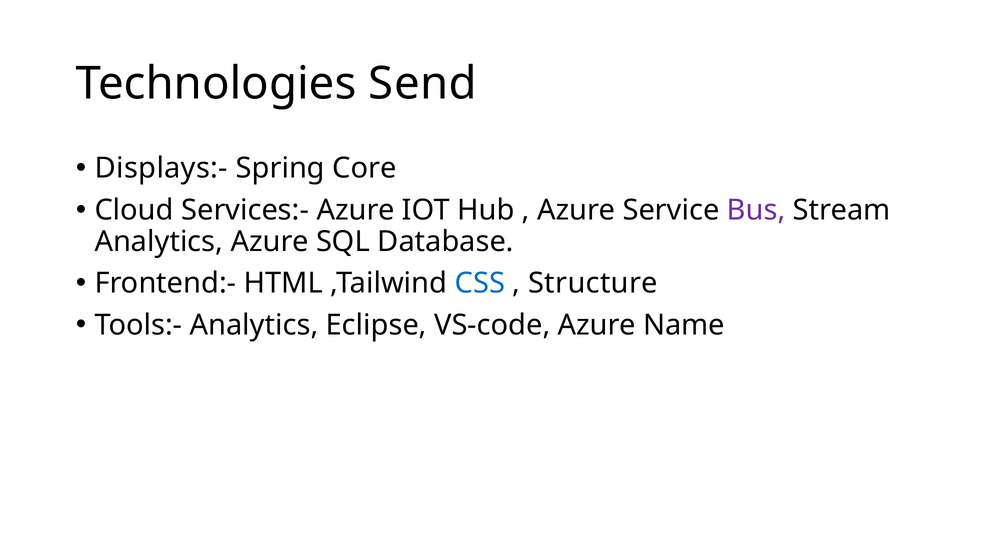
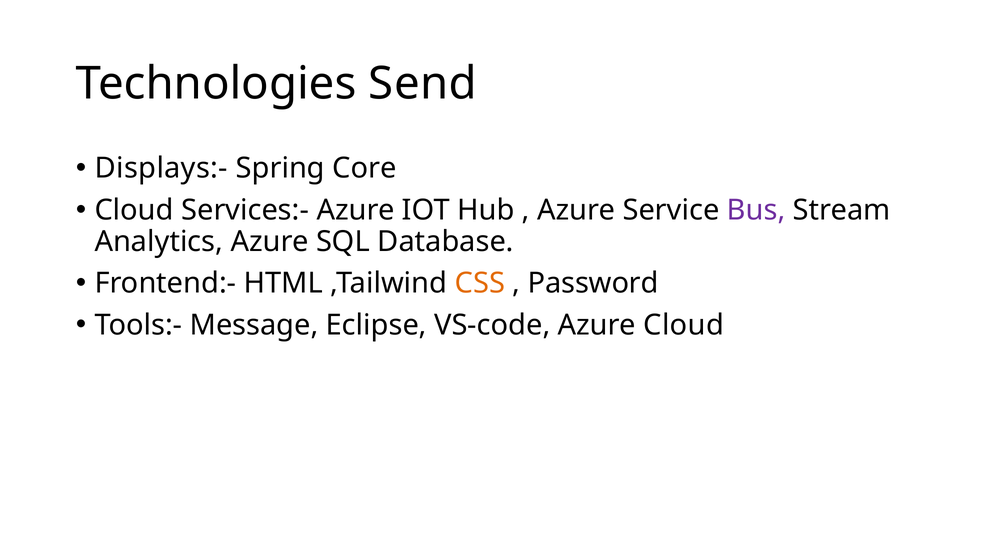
CSS colour: blue -> orange (480, 283)
Structure: Structure -> Password (593, 283)
Tools:- Analytics: Analytics -> Message (254, 325)
Azure Name: Name -> Cloud (684, 325)
